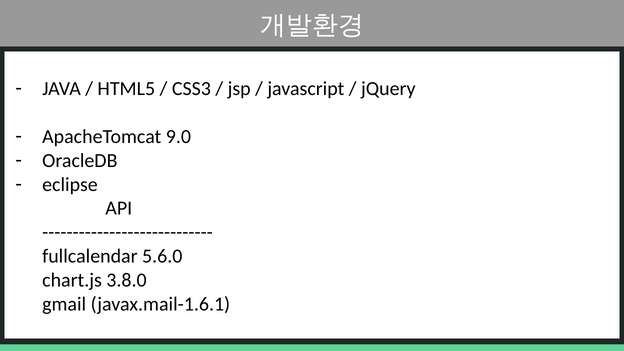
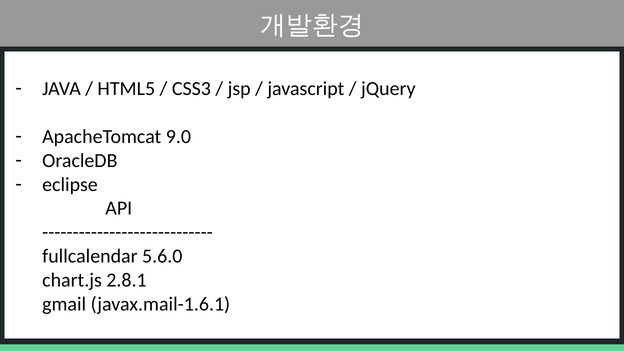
3.8.0: 3.8.0 -> 2.8.1 (126, 280)
